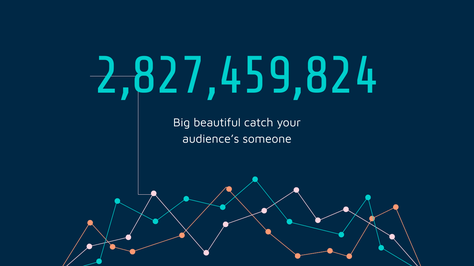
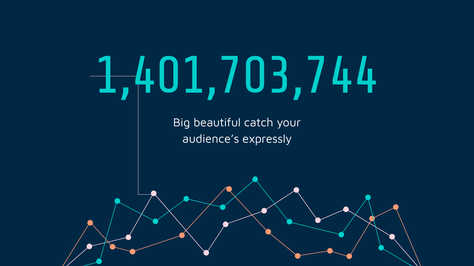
2,827,459,824: 2,827,459,824 -> 1,401,703,744 (237, 76)
someone: someone -> expressly (267, 139)
